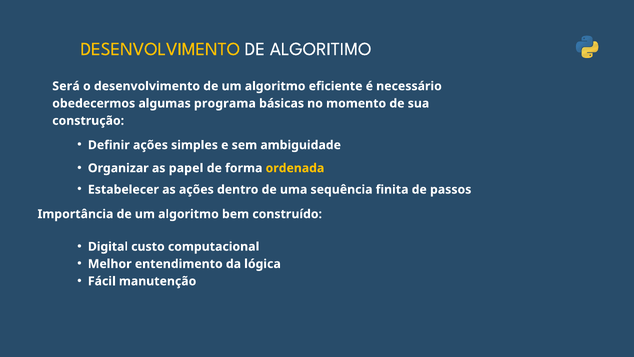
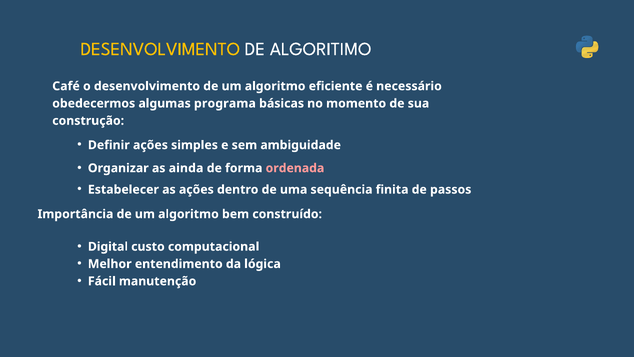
Será: Será -> Café (66, 86)
papel: papel -> ainda (186, 168)
ordenada colour: yellow -> pink (295, 168)
